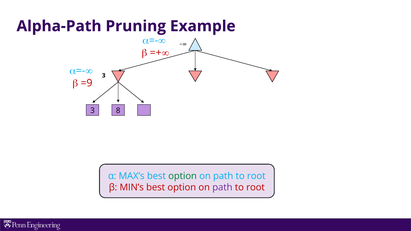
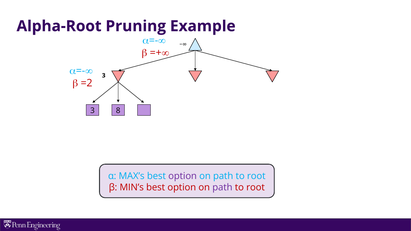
Alpha-Path: Alpha-Path -> Alpha-Root (59, 26)
=9: =9 -> =2 (87, 83)
option colour: green -> purple (183, 176)
